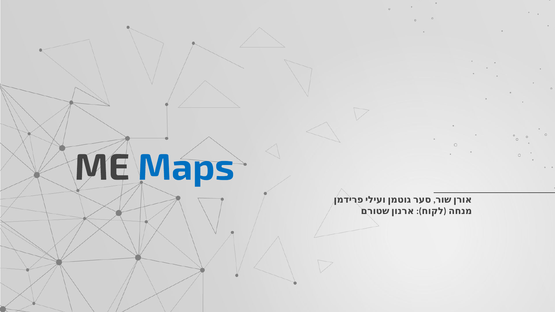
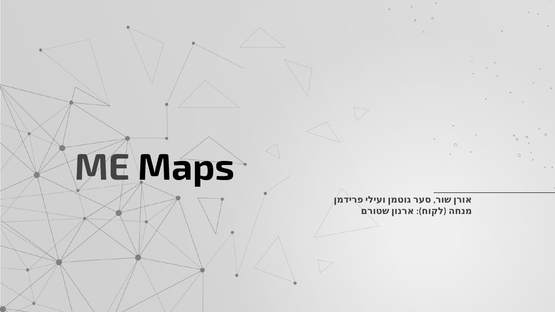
Maps colour: blue -> black (186, 168)
